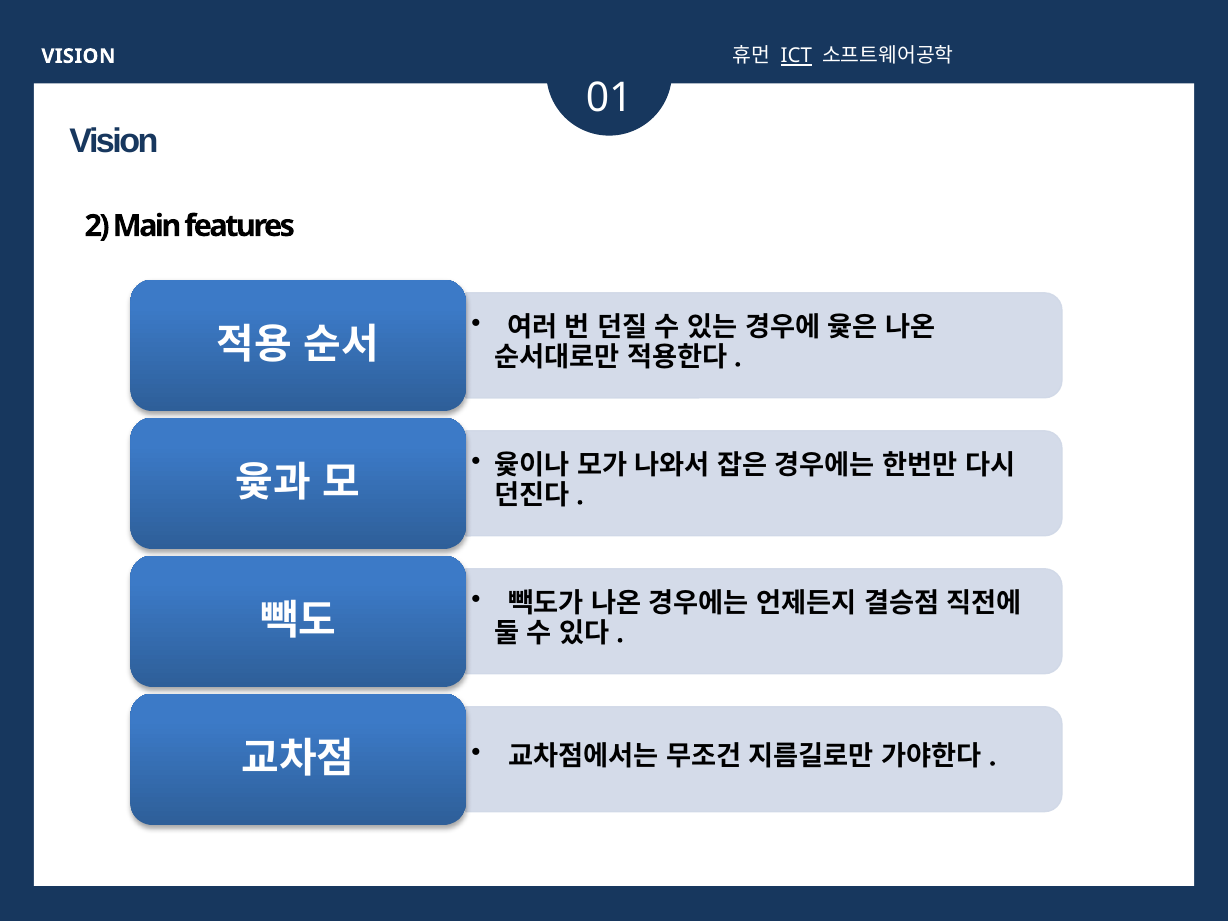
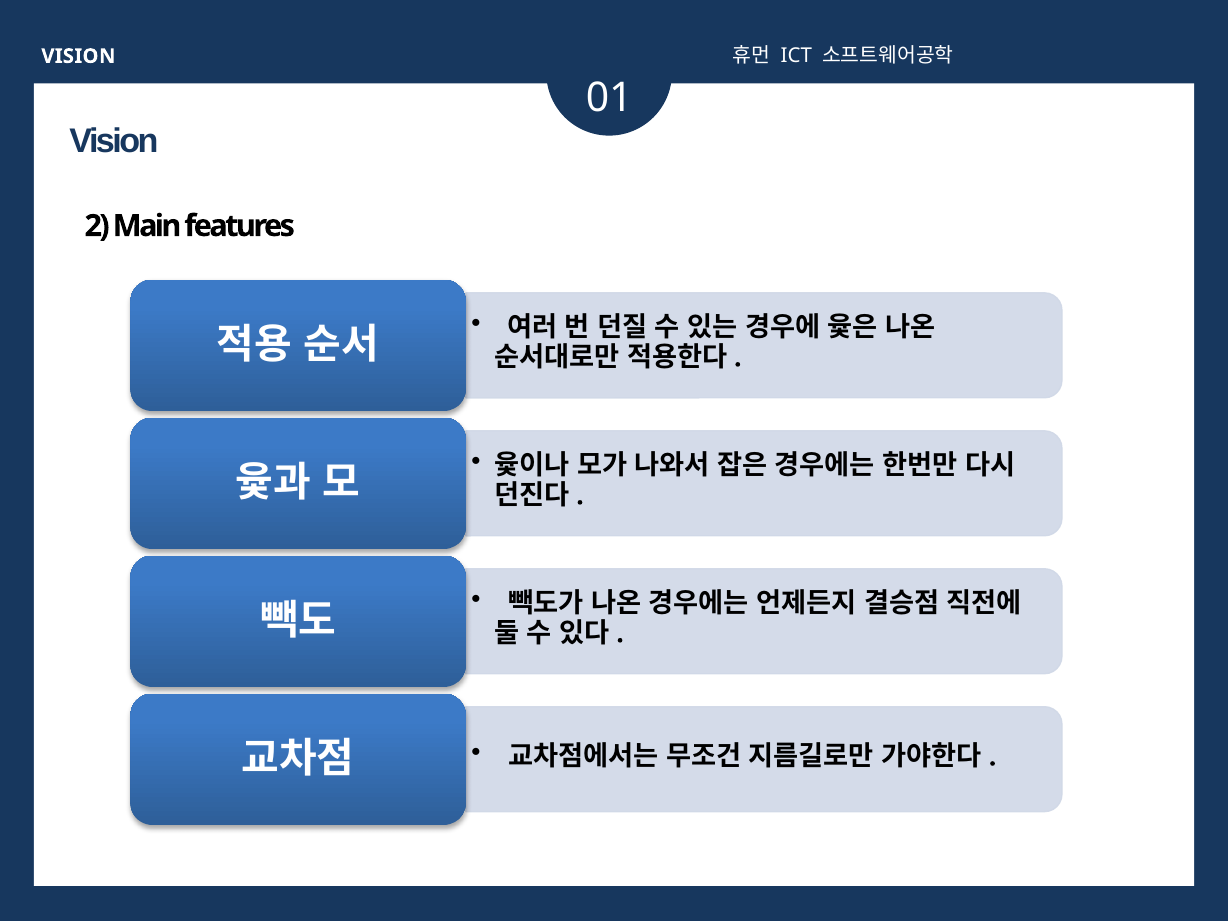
ICT underline: present -> none (796, 56)
